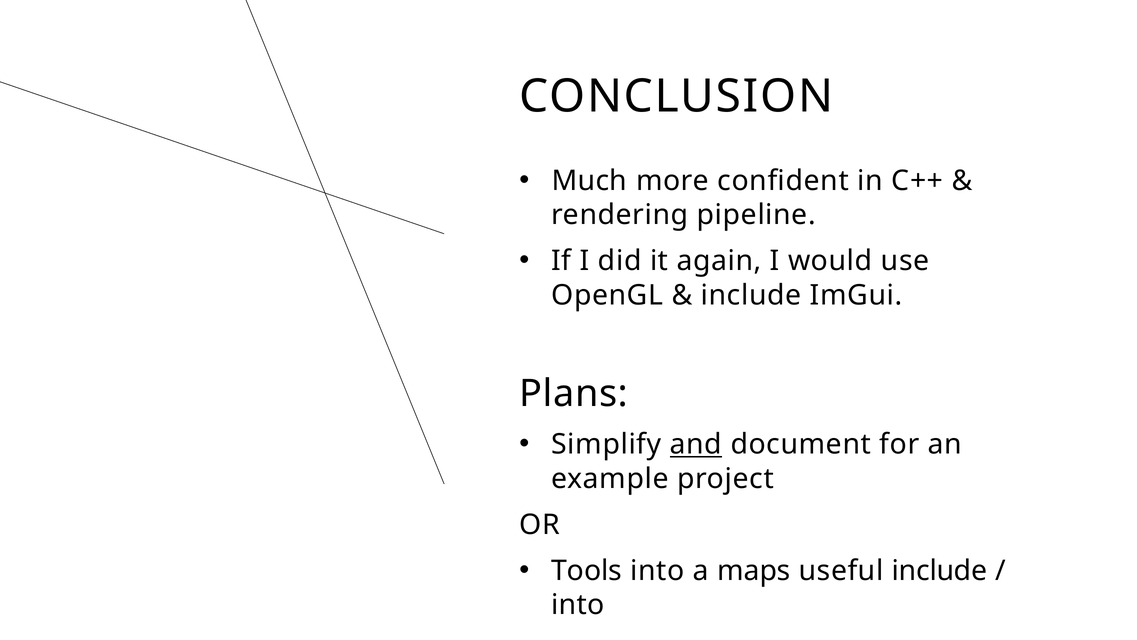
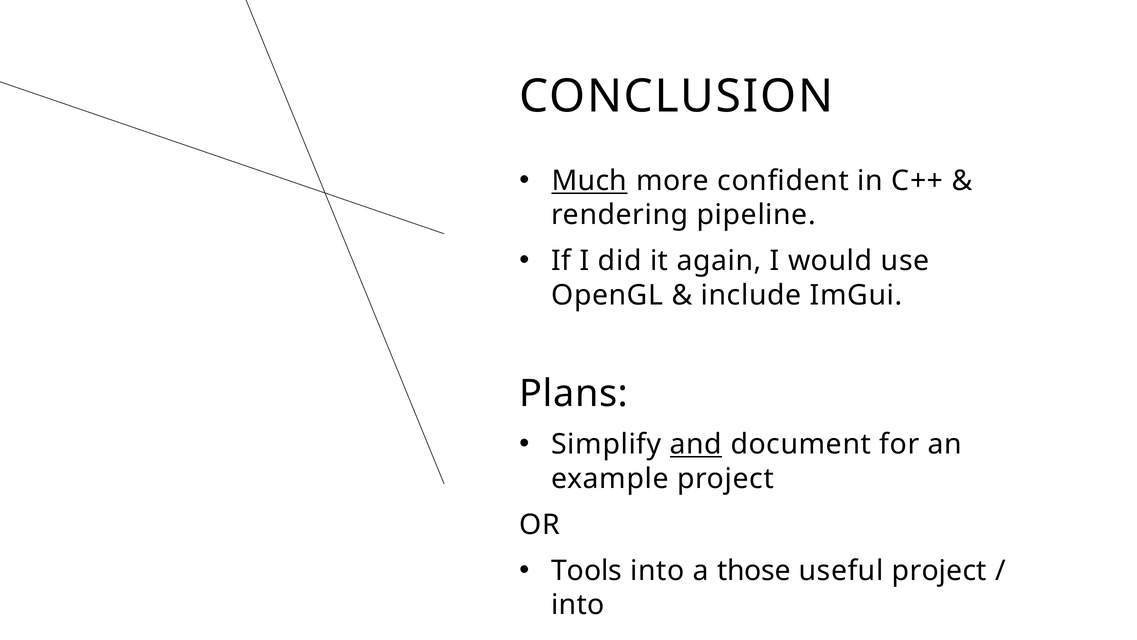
Much underline: none -> present (589, 181)
maps: maps -> those (754, 570)
useful include: include -> project (939, 570)
